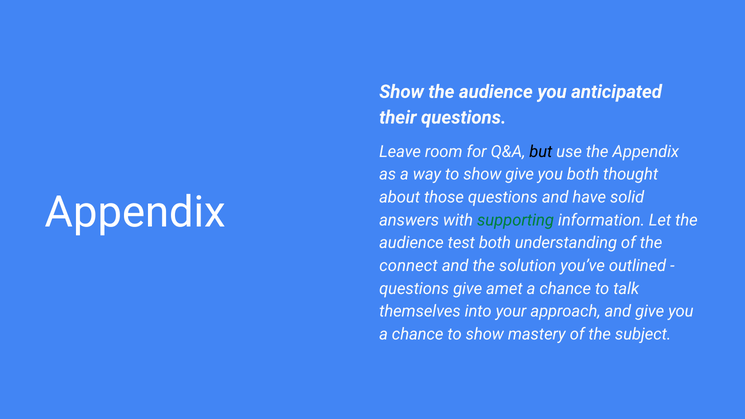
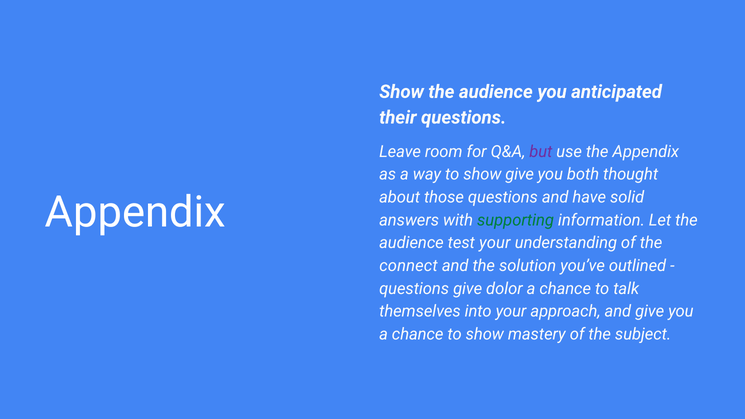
but colour: black -> purple (541, 152)
test both: both -> your (495, 243)
amet: amet -> dolor (504, 289)
